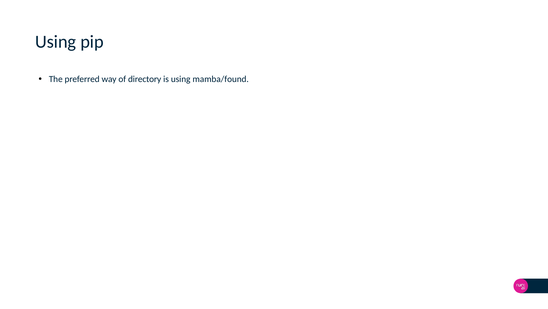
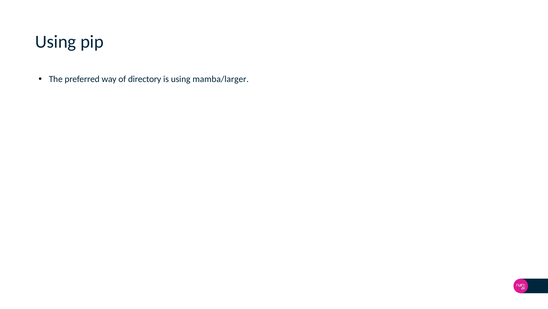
mamba/found: mamba/found -> mamba/larger (221, 79)
